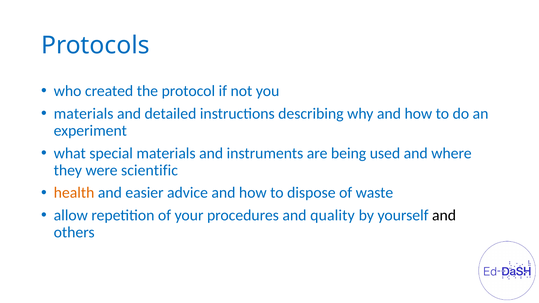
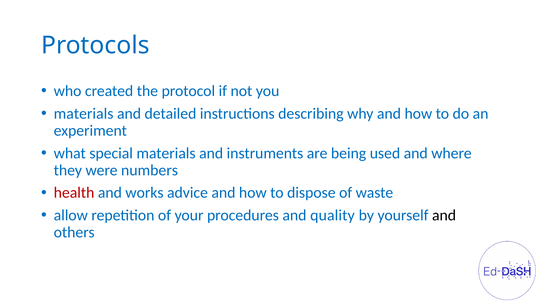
scientific: scientific -> numbers (150, 170)
health colour: orange -> red (74, 193)
easier: easier -> works (144, 193)
